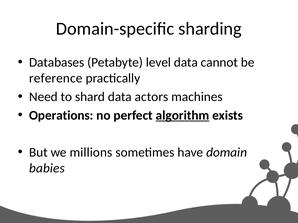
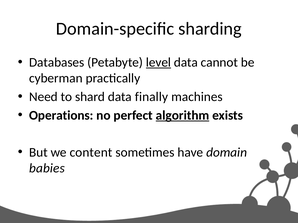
level underline: none -> present (158, 63)
reference: reference -> cyberman (56, 78)
actors: actors -> finally (151, 97)
millions: millions -> content (91, 153)
